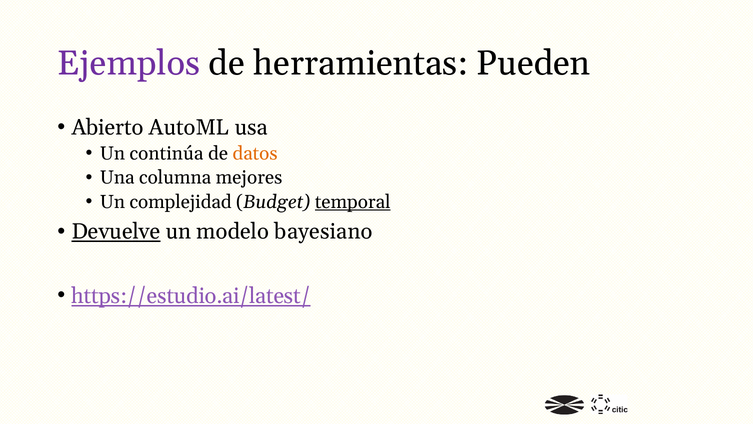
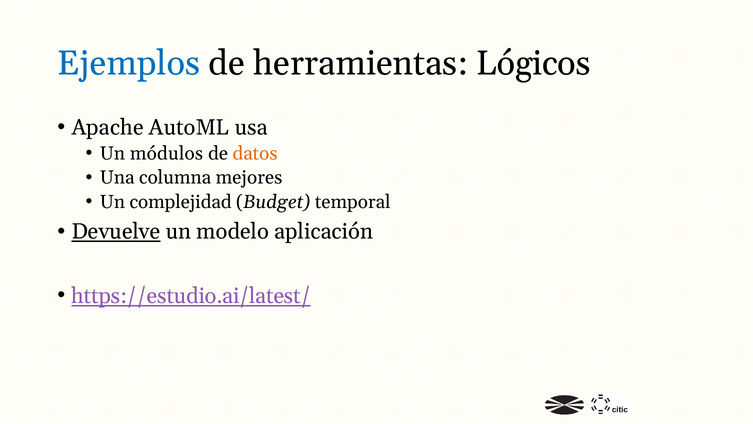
Ejemplos colour: purple -> blue (129, 63)
Pueden: Pueden -> Lógicos (533, 63)
Abierto: Abierto -> Apache (108, 127)
continúa: continúa -> módulos (166, 153)
temporal underline: present -> none (353, 202)
bayesiano: bayesiano -> aplicación (324, 231)
